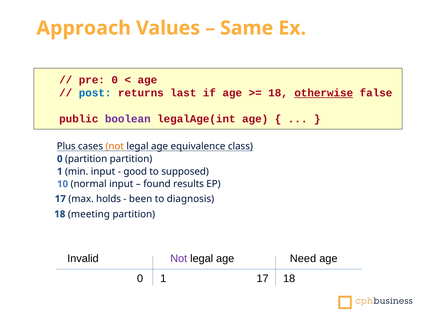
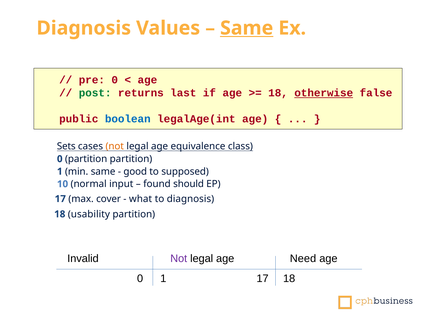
Approach: Approach -> Diagnosis (84, 28)
Same underline: none -> present (247, 28)
post colour: blue -> green (95, 93)
boolean colour: purple -> blue (128, 119)
Plus: Plus -> Sets (66, 146)
min input: input -> same (103, 171)
results: results -> should (189, 184)
holds: holds -> cover (109, 199)
been: been -> what (141, 199)
meeting: meeting -> usability (89, 214)
